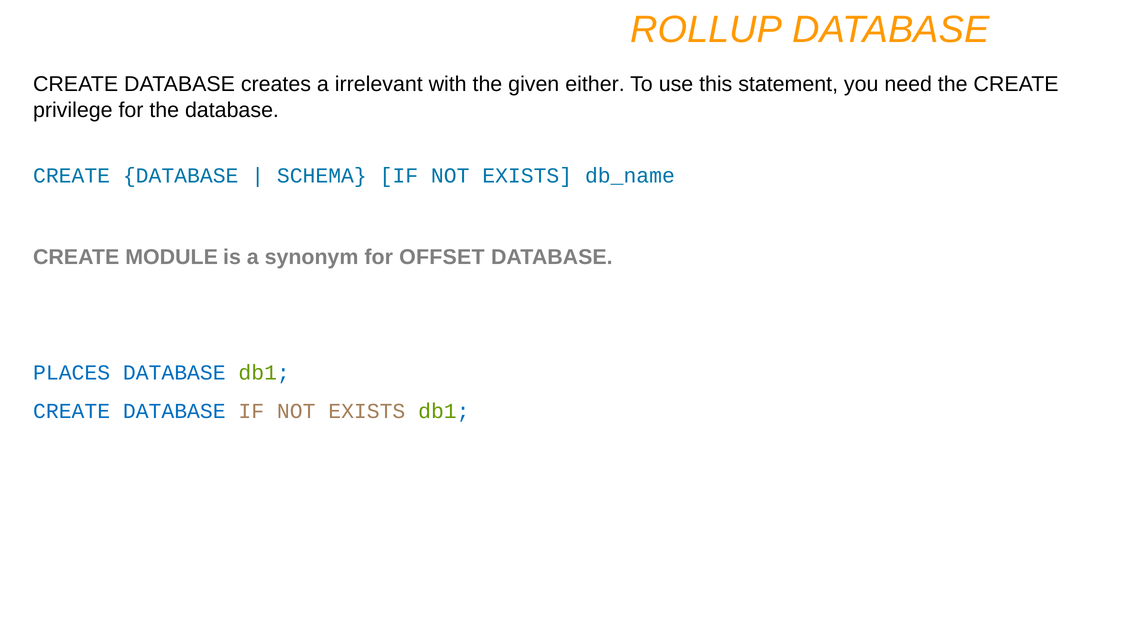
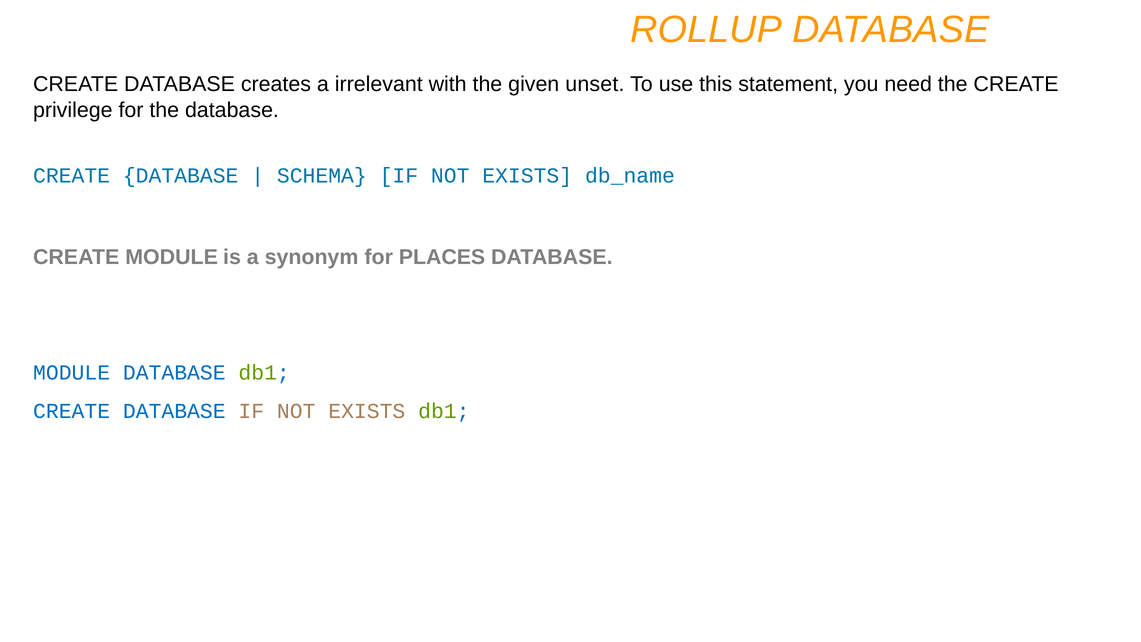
either: either -> unset (595, 84)
OFFSET: OFFSET -> PLACES (442, 257)
PLACES: PLACES -> MODULE (72, 372)
